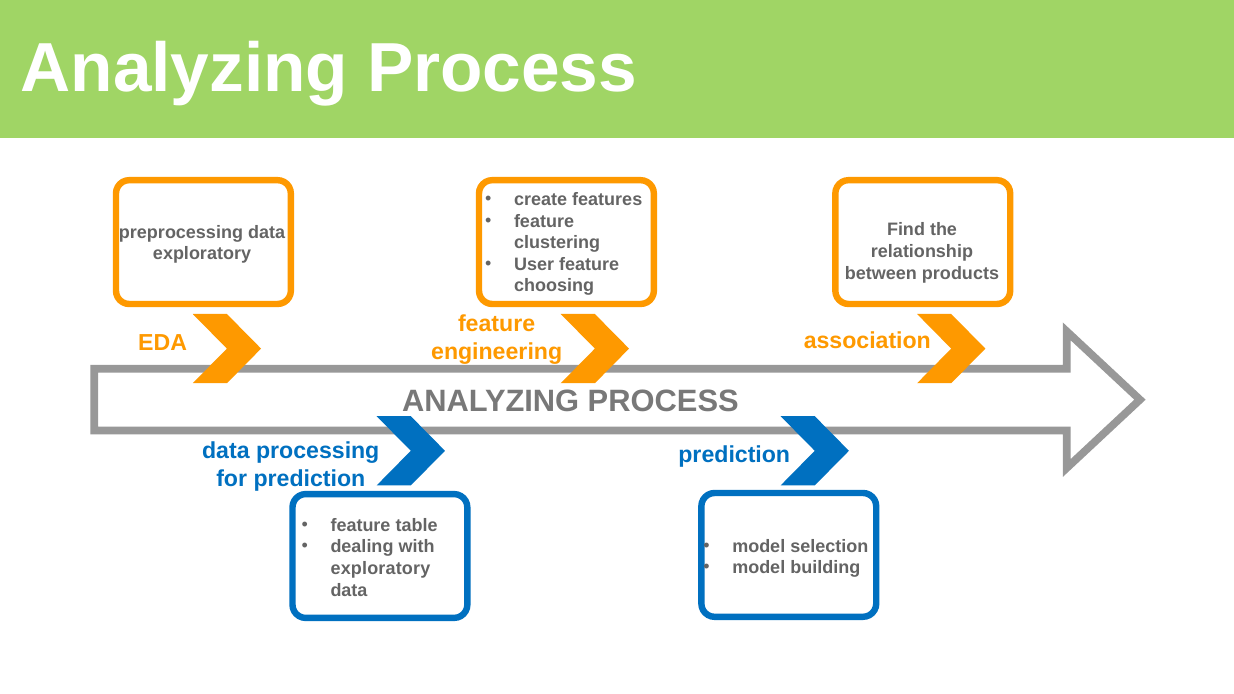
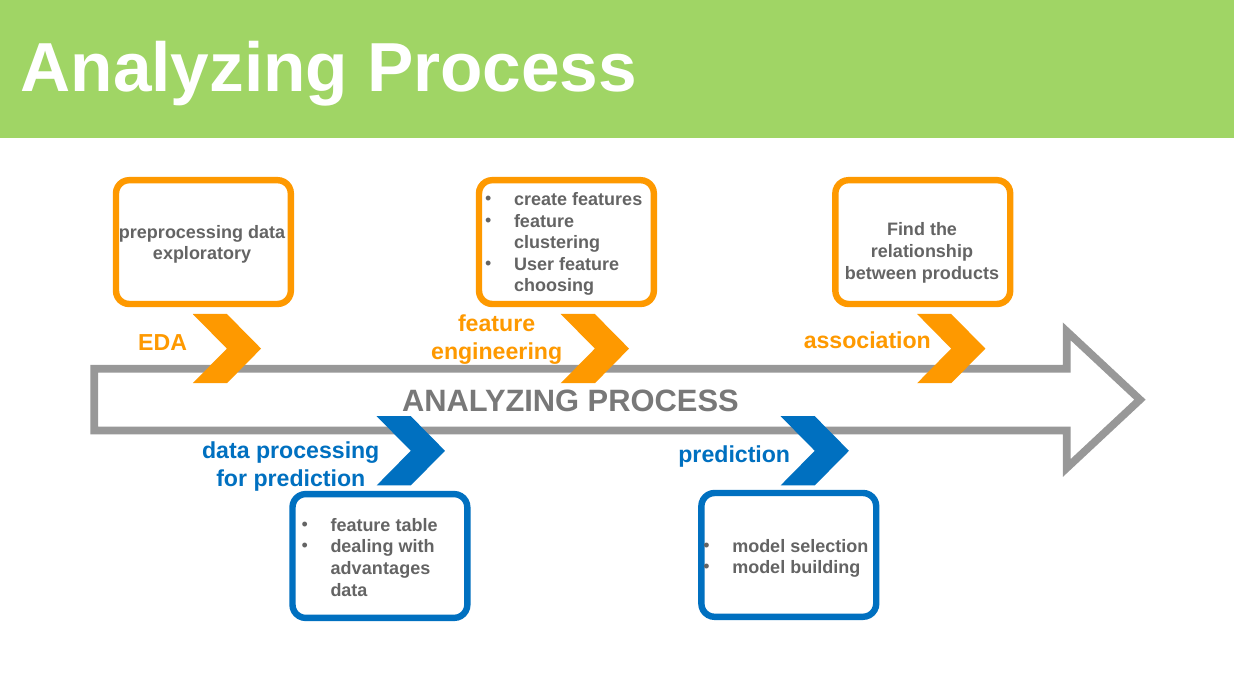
exploratory: exploratory -> advantages (380, 569)
